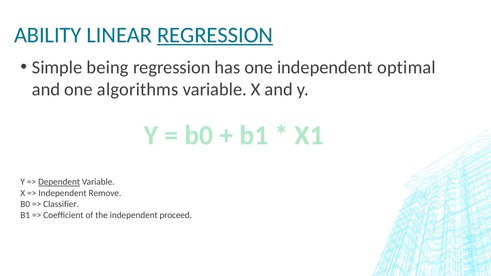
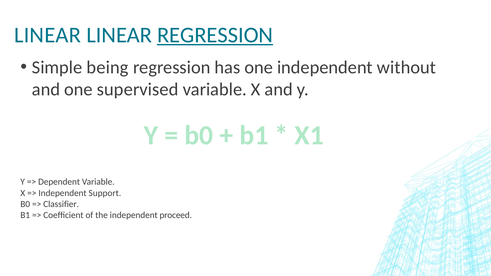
ABILITY: ABILITY -> LINEAR (48, 35)
optimal: optimal -> without (407, 67)
algorithms: algorithms -> supervised (138, 89)
Dependent underline: present -> none (59, 182)
Remove: Remove -> Support (105, 193)
